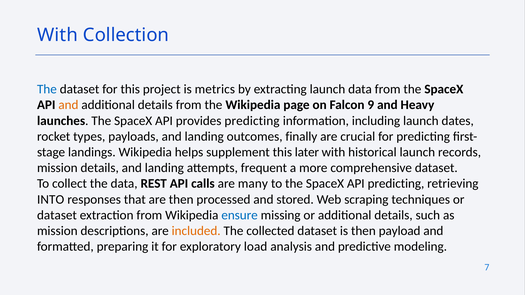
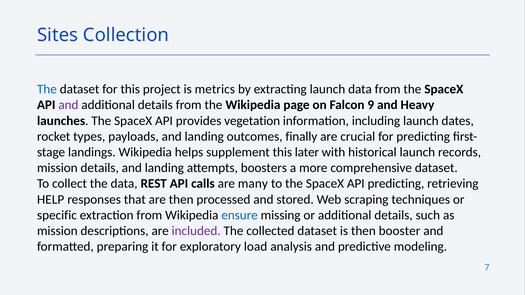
With: With -> Sites (58, 35)
and colour: orange -> purple (68, 105)
provides predicting: predicting -> vegetation (252, 121)
frequent: frequent -> boosters (264, 168)
INTO: INTO -> HELP (51, 200)
dataset: dataset -> specific (57, 215)
included colour: orange -> purple (196, 231)
payload: payload -> booster (400, 231)
